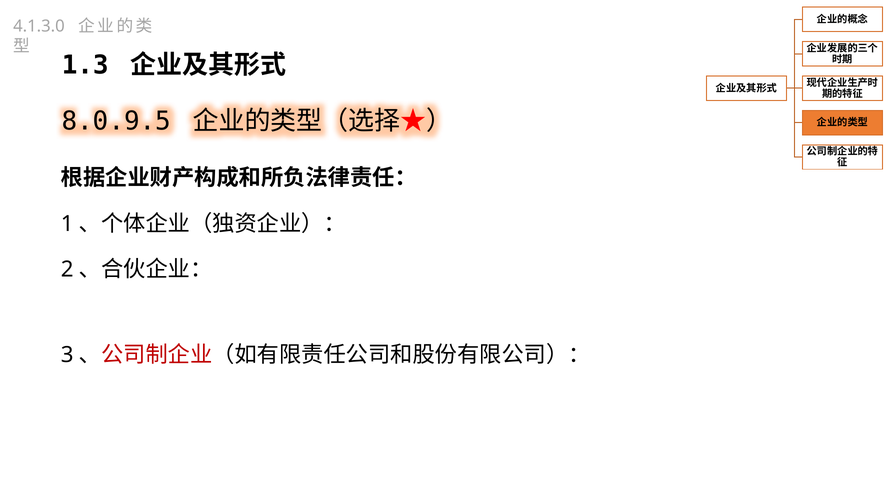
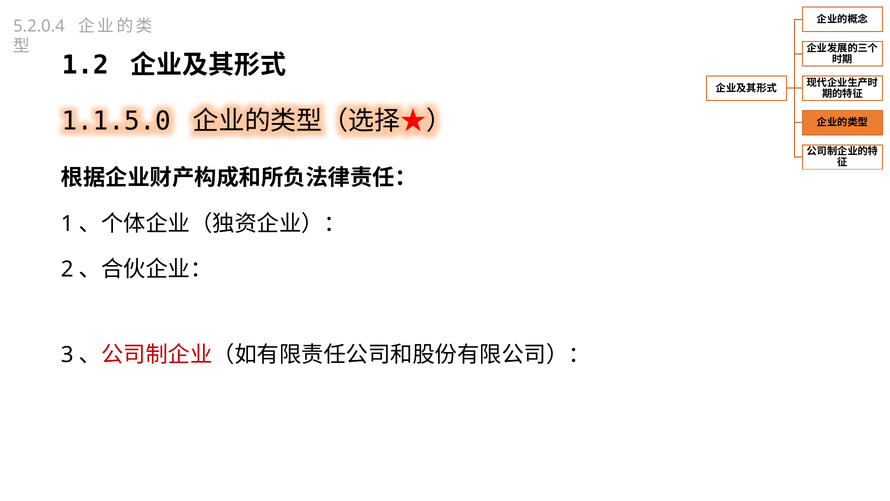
4.1.3.0: 4.1.3.0 -> 5.2.0.4 (39, 26)
1.3: 1.3 -> 1.2 (85, 65)
8.0.9.5: 8.0.9.5 -> 1.1.5.0 (116, 121)
